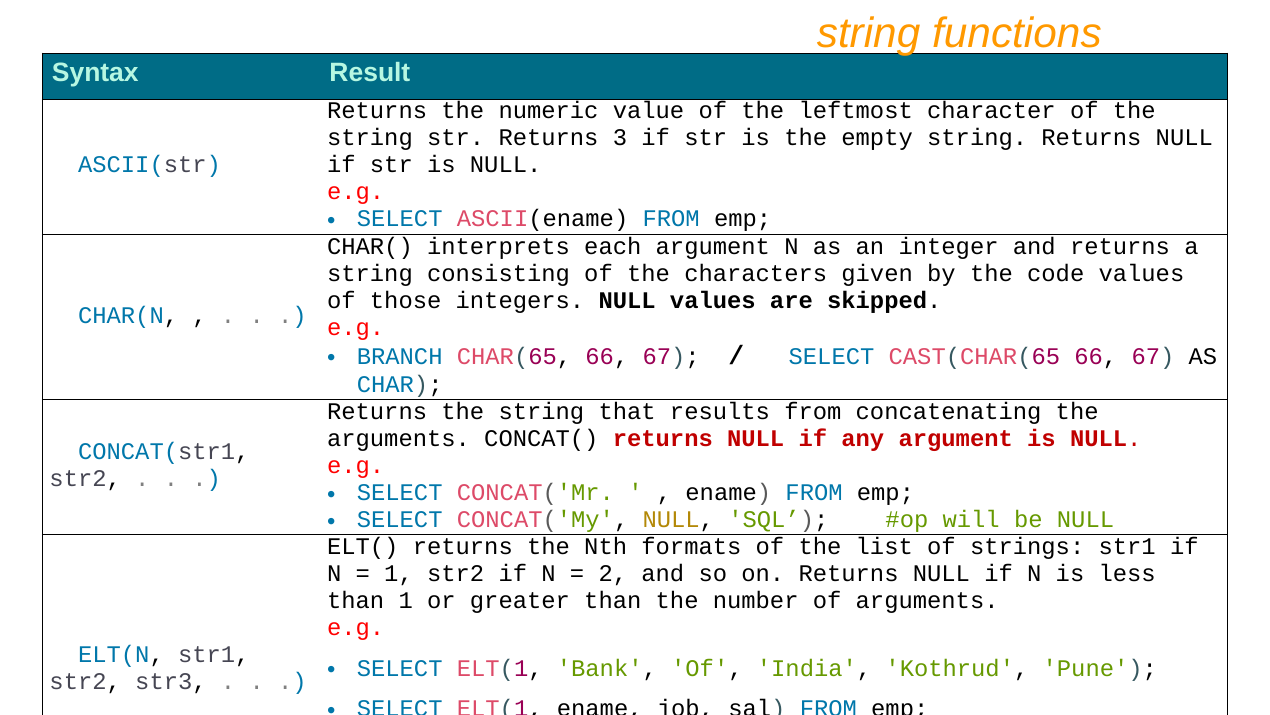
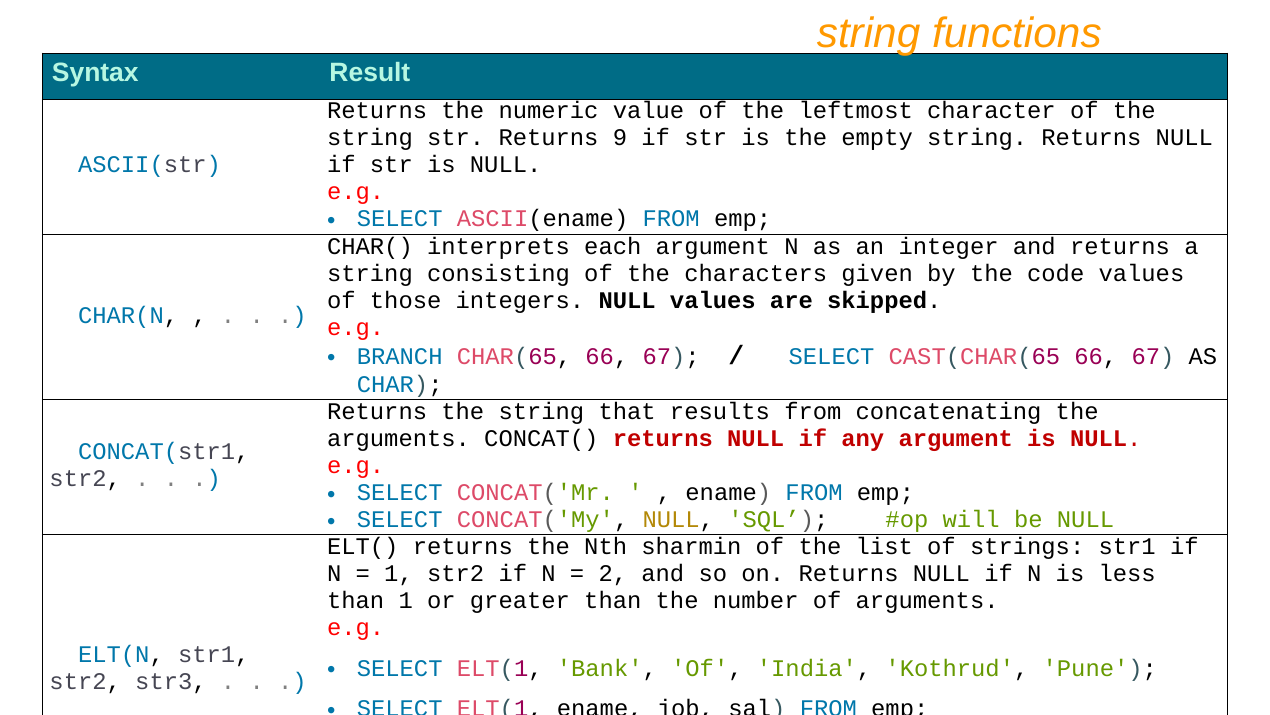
3: 3 -> 9 (620, 138)
formats: formats -> sharmin (691, 546)
